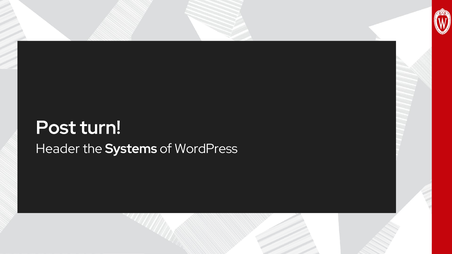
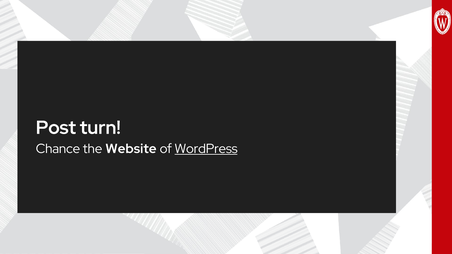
Header: Header -> Chance (58, 149)
Systems: Systems -> Website (131, 149)
WordPress underline: none -> present (206, 149)
